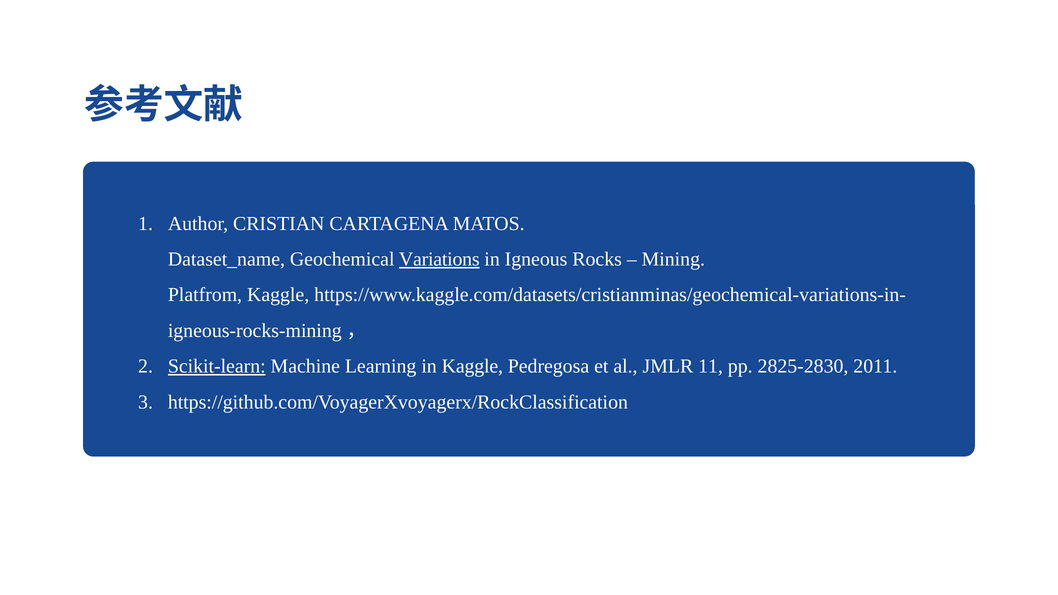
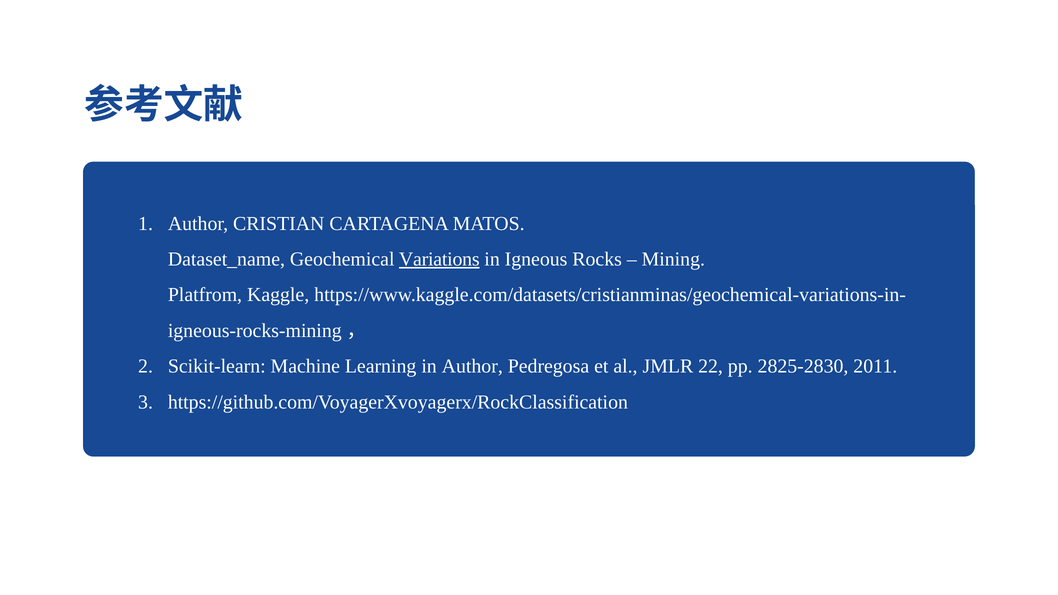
Scikit-learn underline: present -> none (217, 366)
in Kaggle: Kaggle -> Author (472, 366)
11: 11 -> 22 (711, 366)
